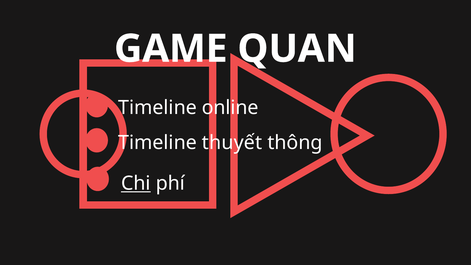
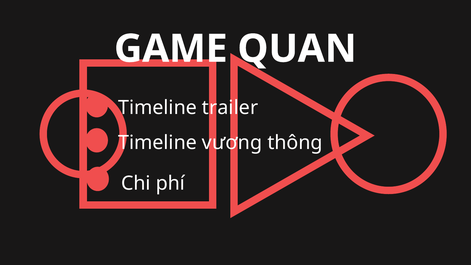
online: online -> trailer (230, 108)
thuyết: thuyết -> vương (232, 143)
Chi underline: present -> none (136, 183)
